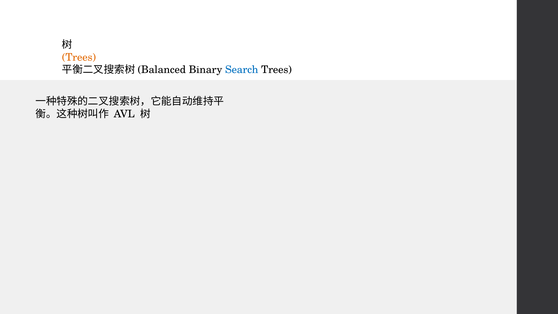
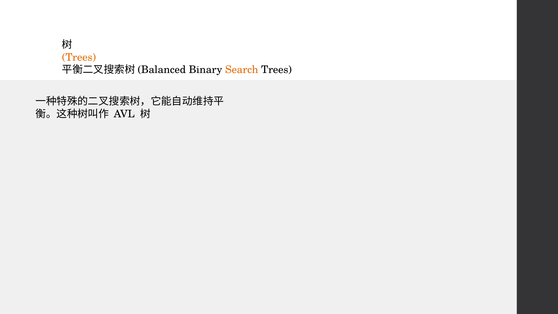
Search colour: blue -> orange (242, 70)
